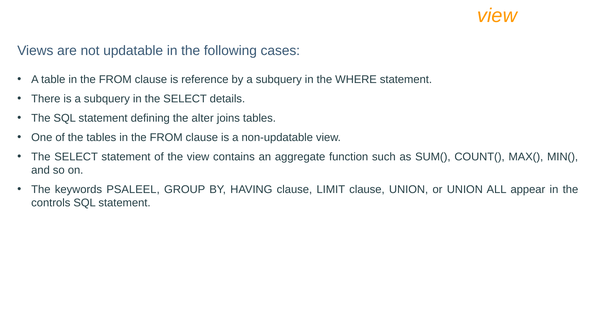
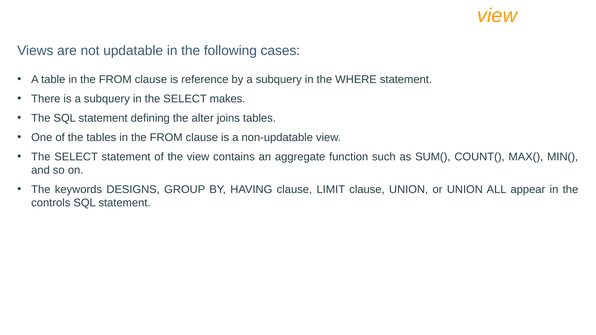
details: details -> makes (227, 99)
PSALEEL: PSALEEL -> DESIGNS (133, 190)
